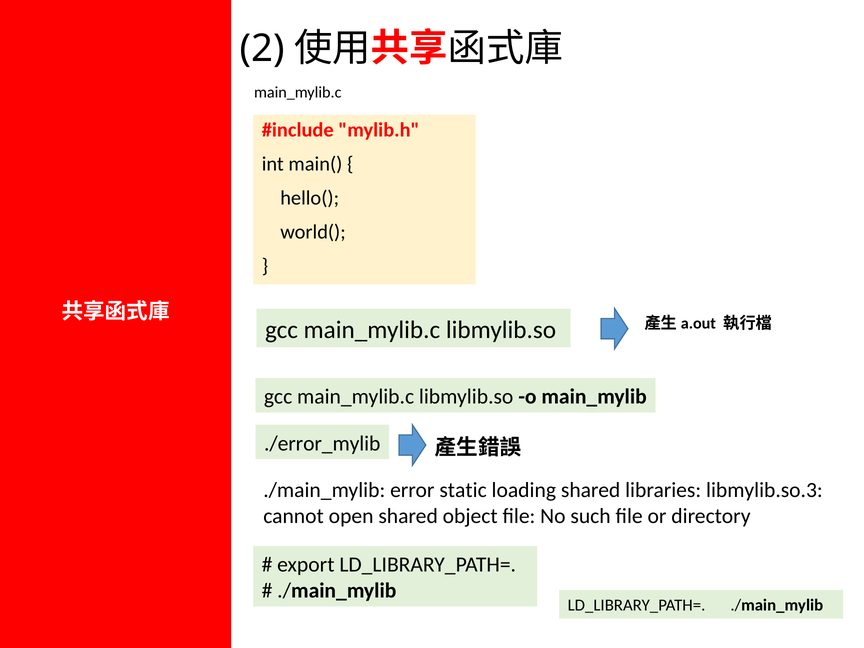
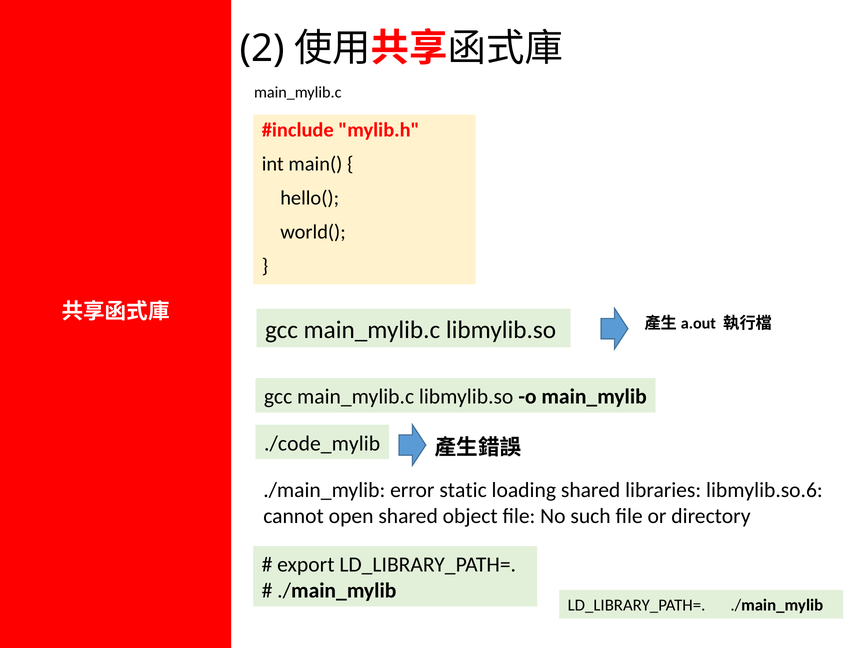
./error_mylib: ./error_mylib -> ./code_mylib (322, 443)
libmylib.so.3: libmylib.so.3 -> libmylib.so.6 (764, 490)
